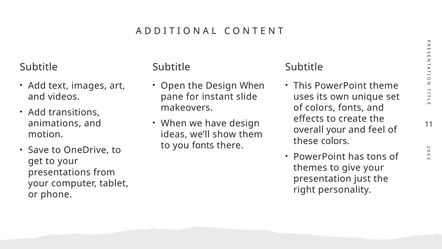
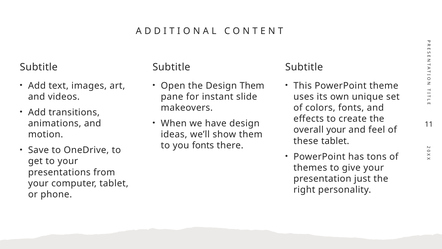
Design When: When -> Them (252, 85)
these colors: colors -> tablet (335, 141)
